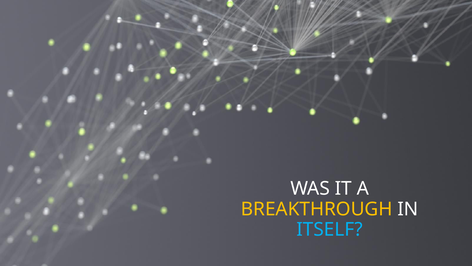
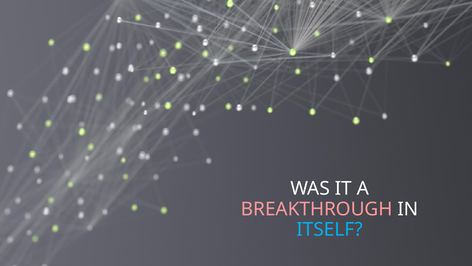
BREAKTHROUGH colour: yellow -> pink (317, 209)
